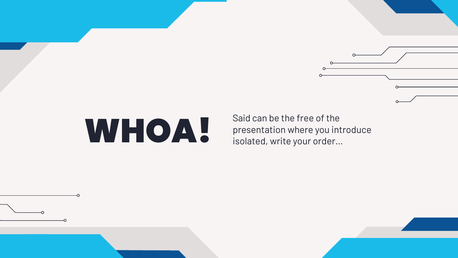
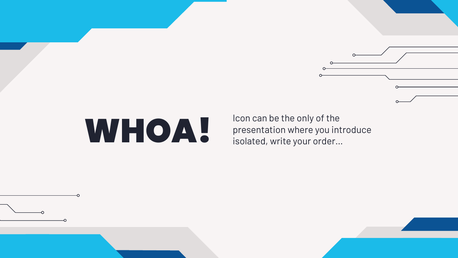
Said: Said -> Icon (242, 118)
free: free -> only (305, 118)
